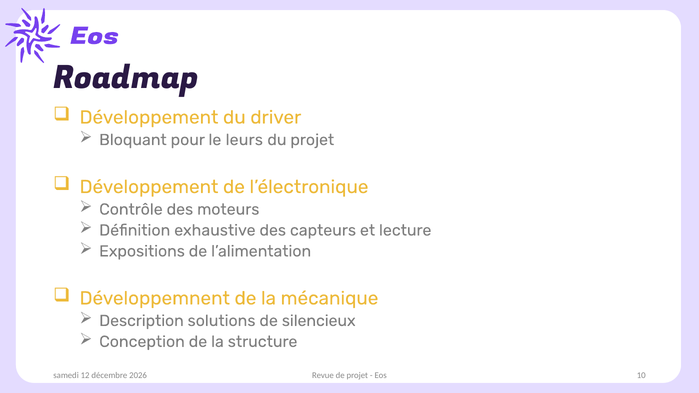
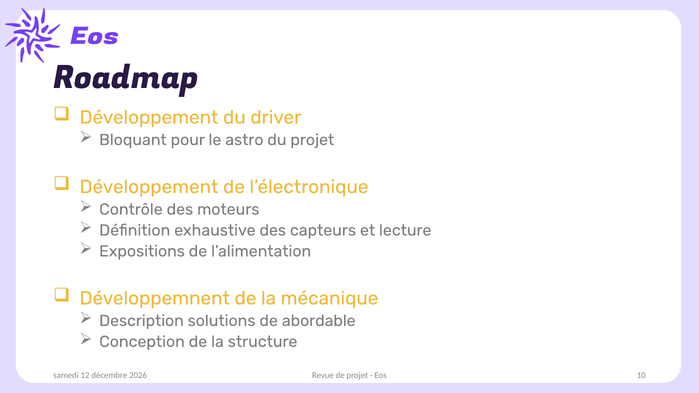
leurs: leurs -> astro (244, 140)
silencieux: silencieux -> abordable (319, 321)
